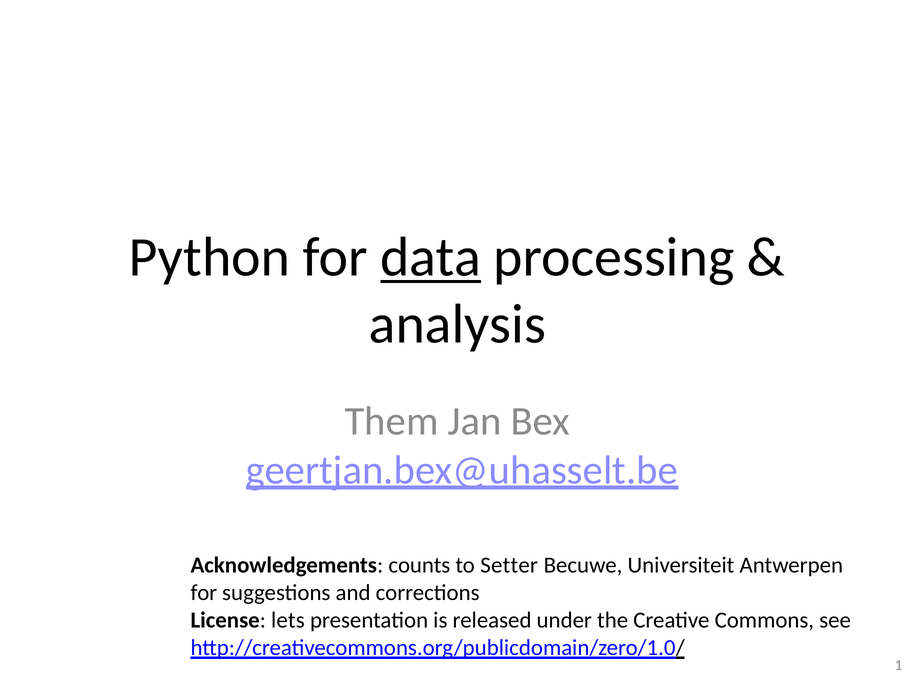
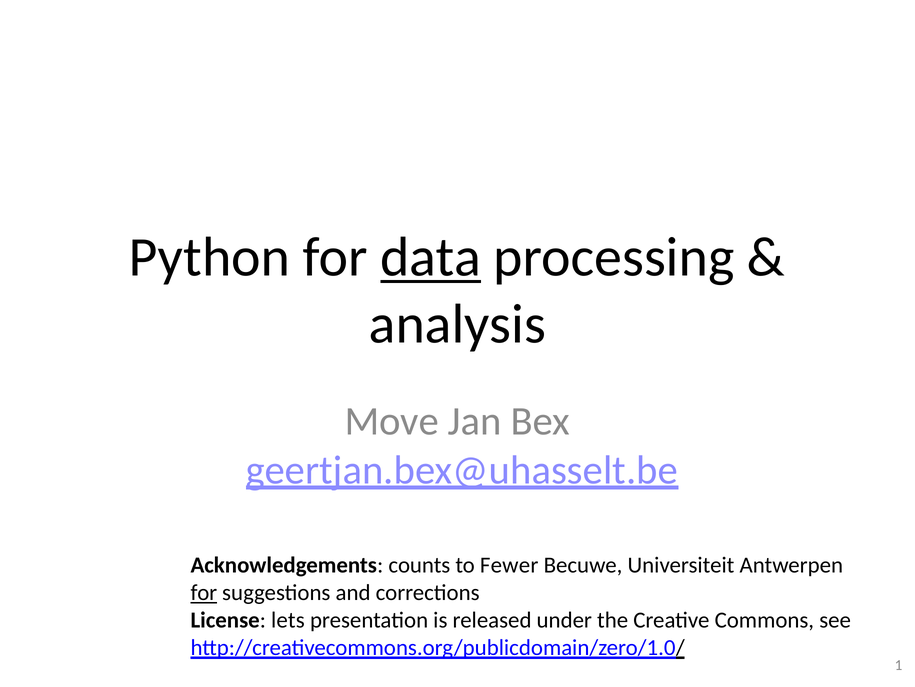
Them: Them -> Move (392, 421)
Setter: Setter -> Fewer (509, 565)
for underline: none -> present (204, 592)
